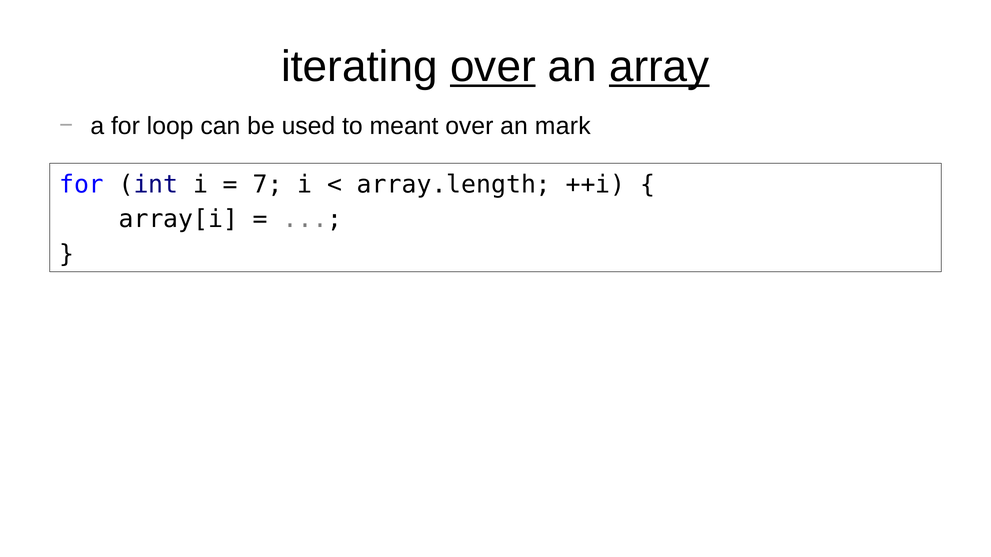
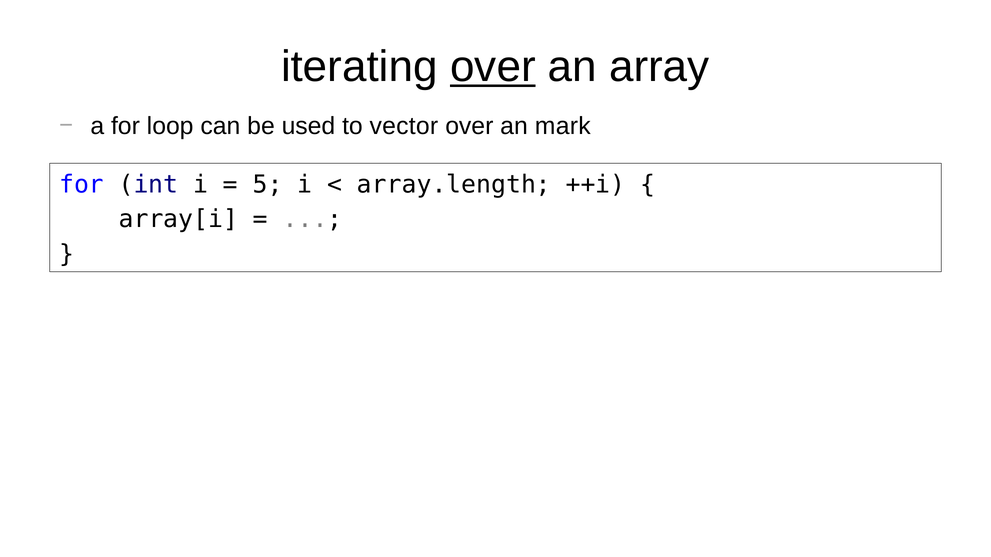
array underline: present -> none (659, 67)
meant: meant -> vector (404, 126)
7: 7 -> 5 (268, 185)
